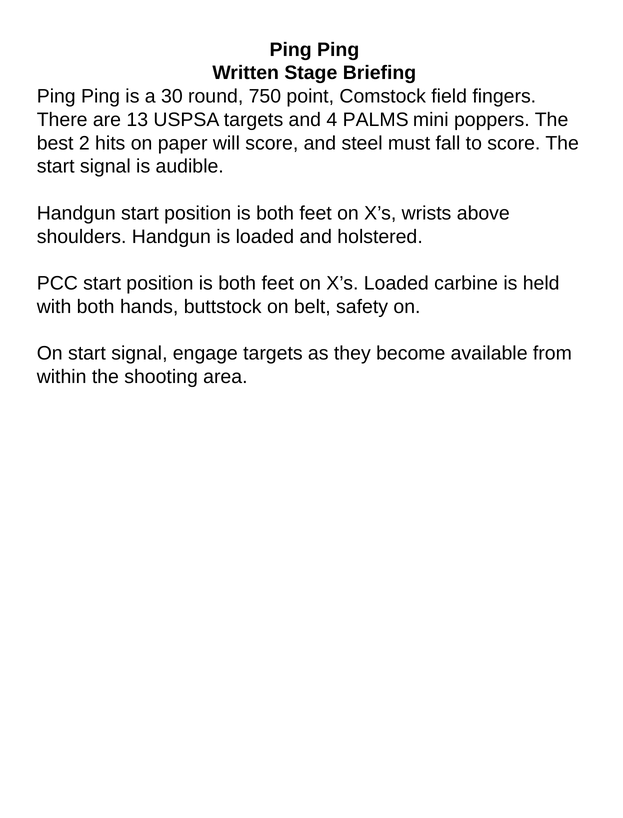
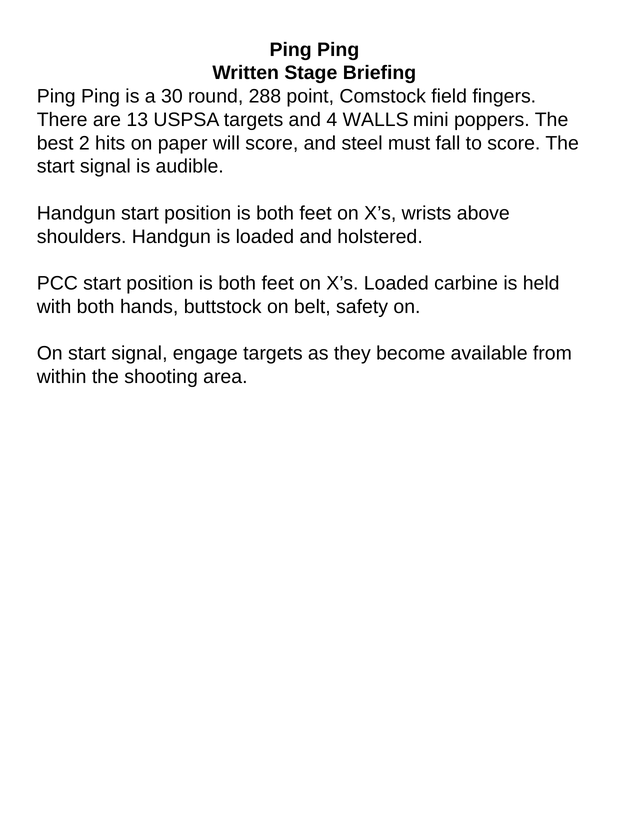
750: 750 -> 288 (265, 96)
PALMS: PALMS -> WALLS (376, 120)
